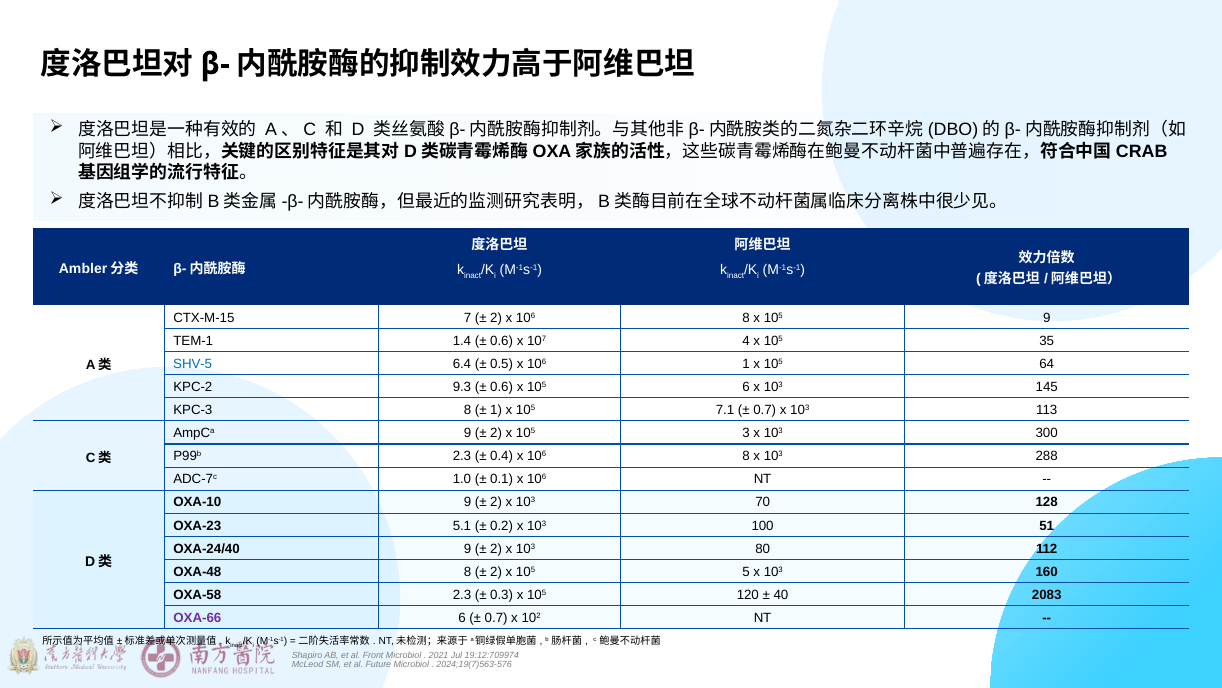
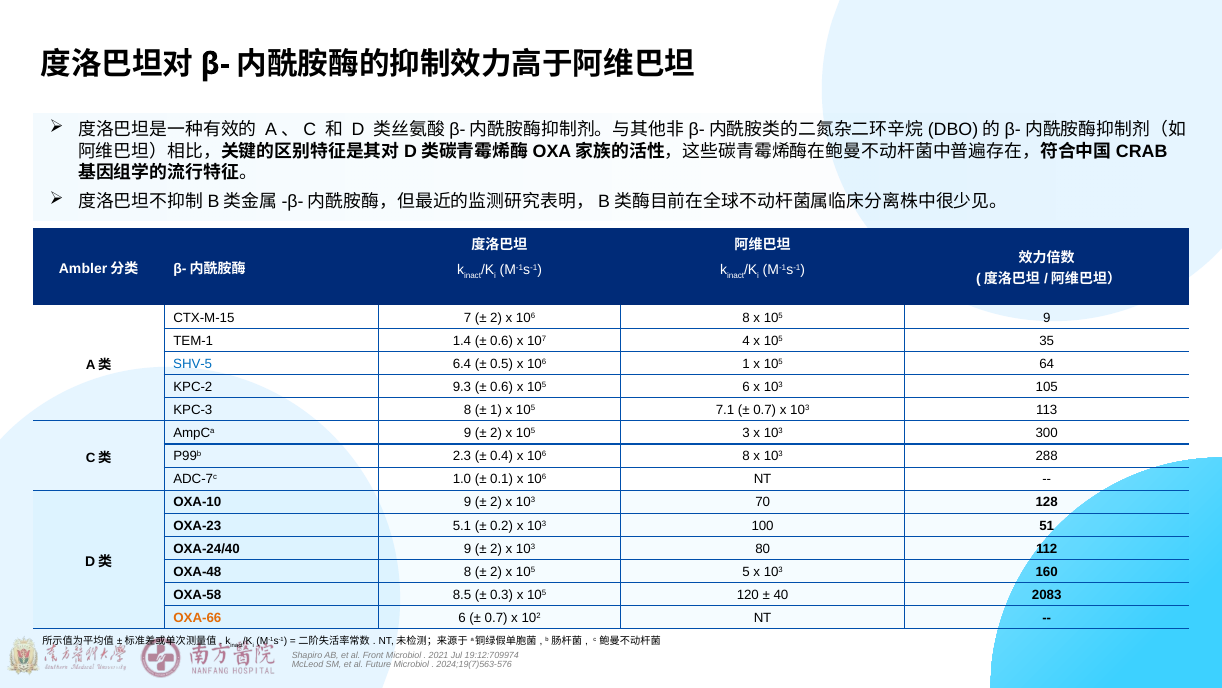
103 145: 145 -> 105 (1047, 387)
OXA-58 2.3: 2.3 -> 8.5 (462, 594)
OXA-66 colour: purple -> orange (197, 618)
